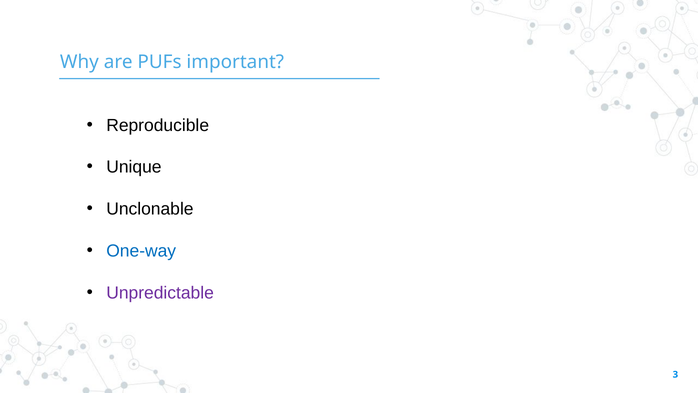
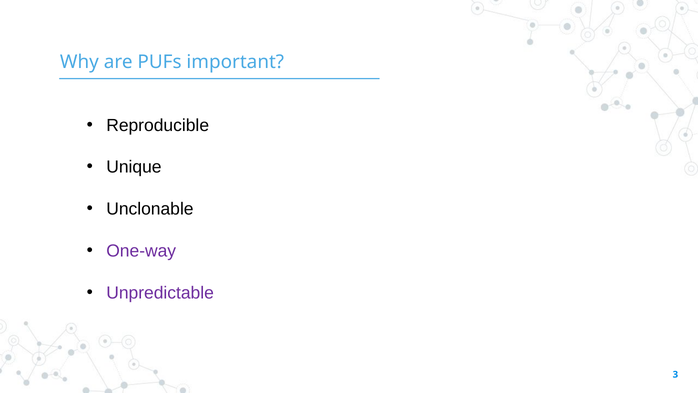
One-way colour: blue -> purple (141, 251)
